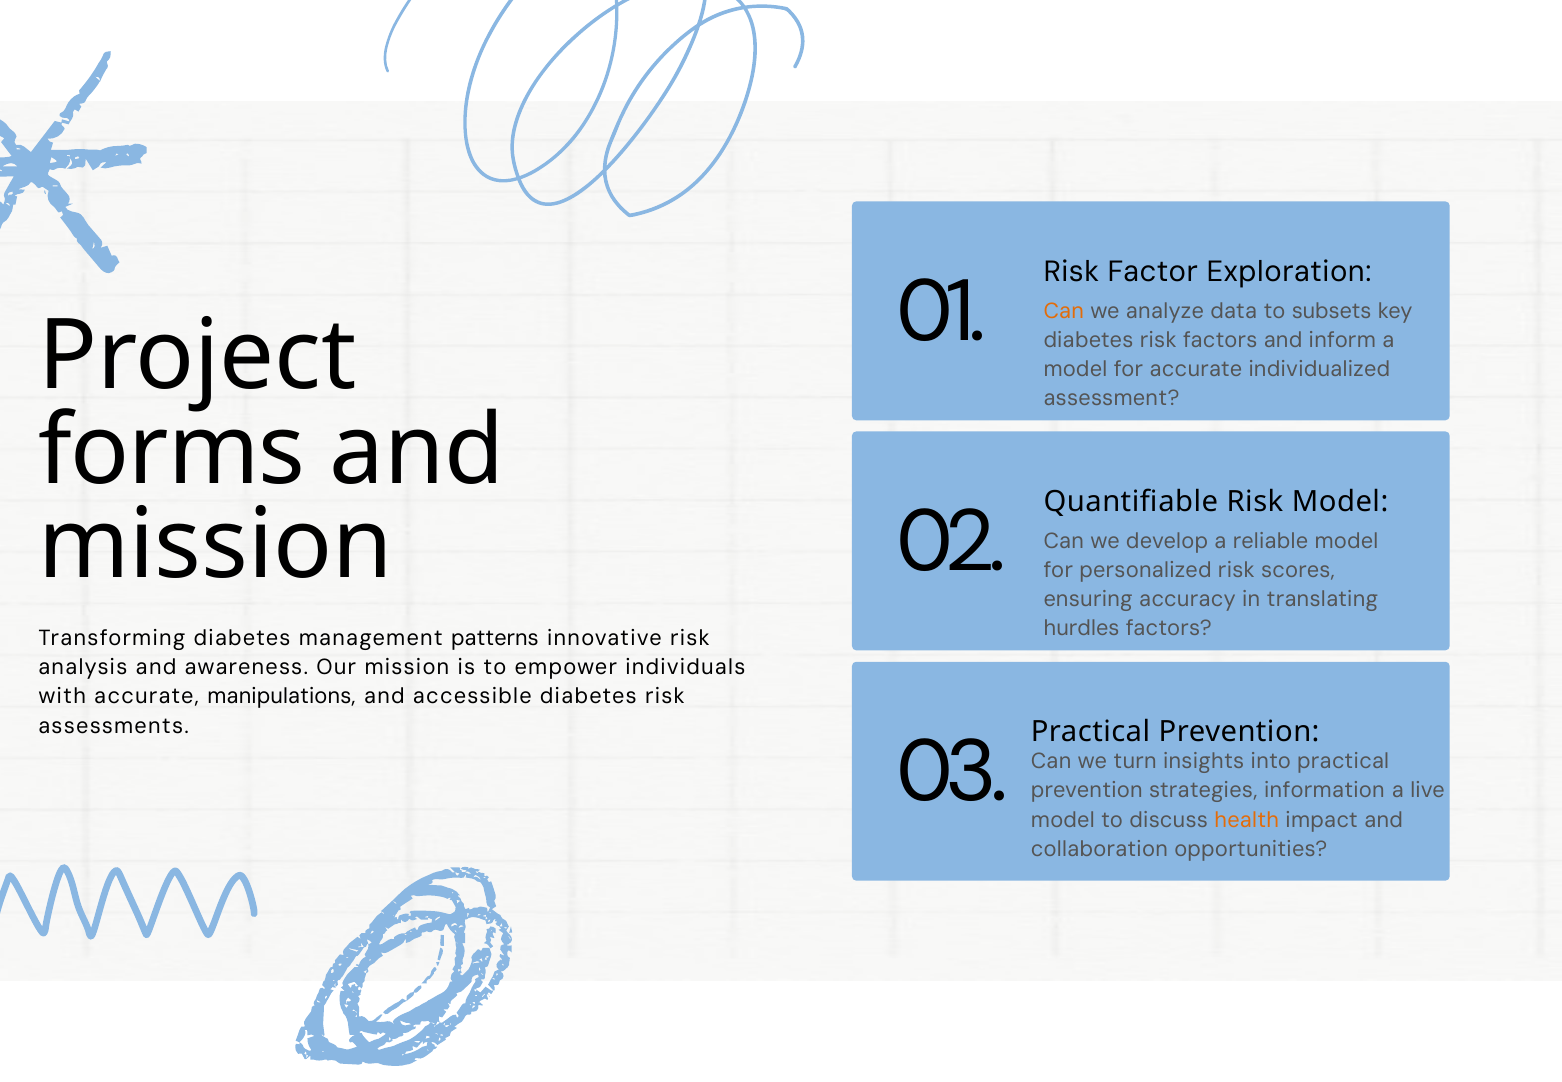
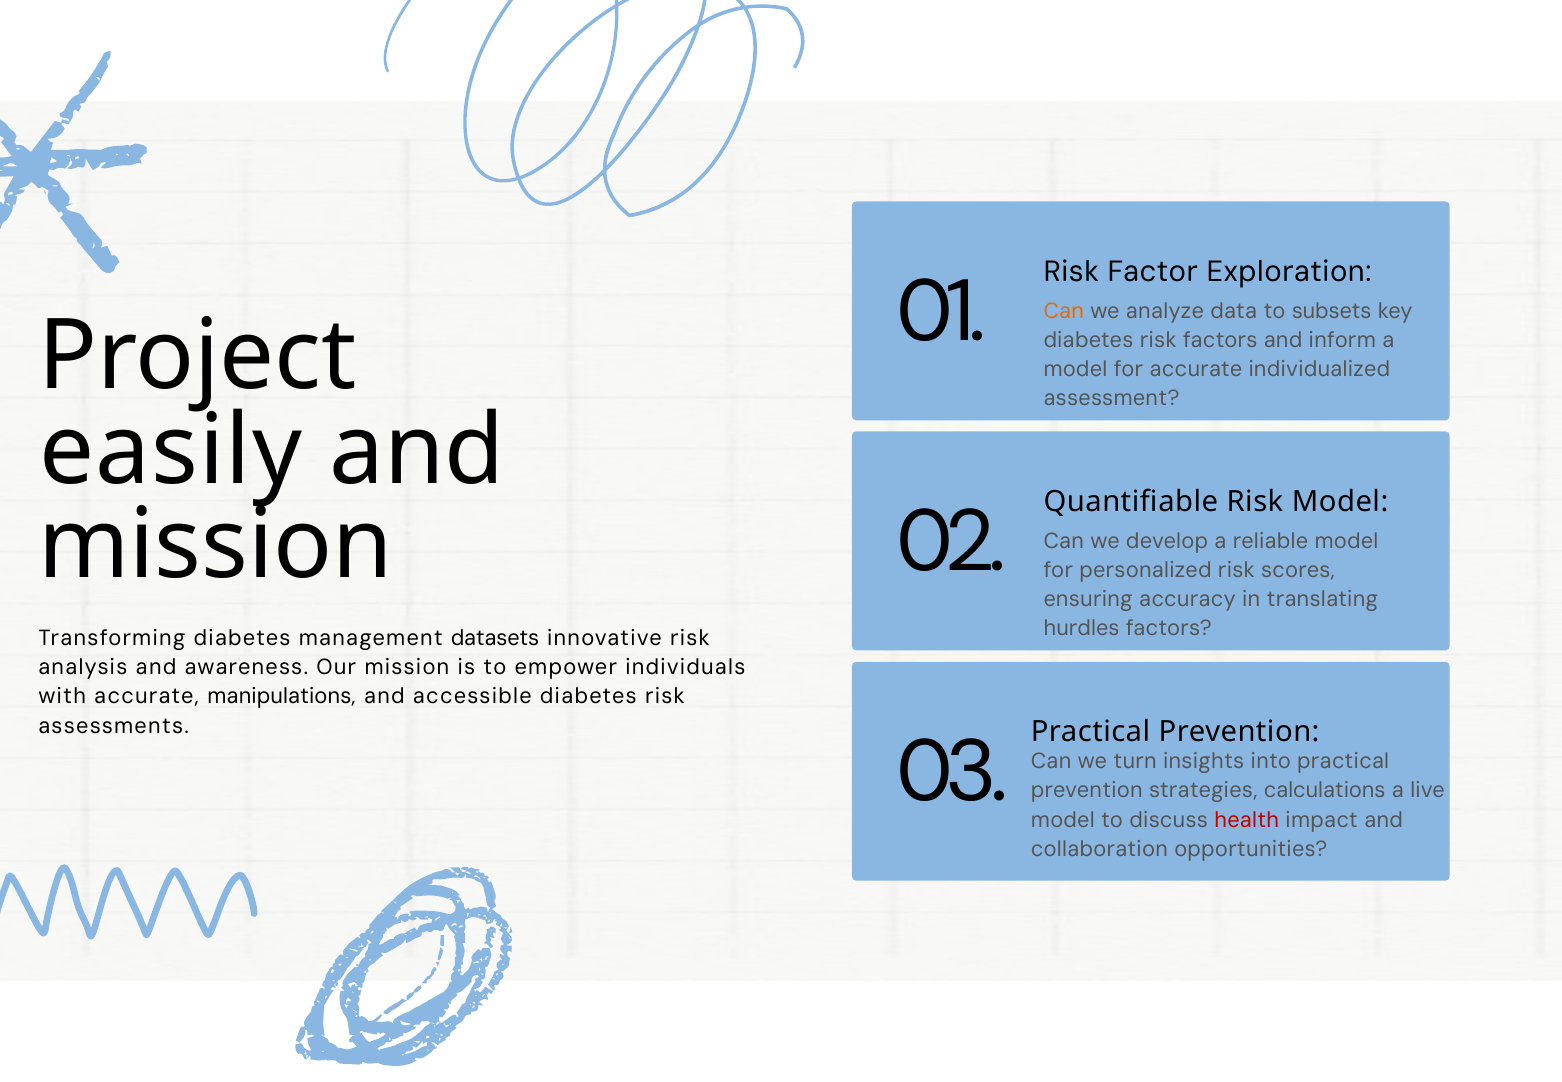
forms: forms -> easily (171, 451)
patterns: patterns -> datasets (495, 638)
information: information -> calculations (1325, 790)
health colour: orange -> red (1247, 819)
